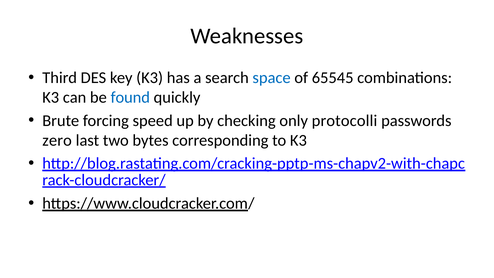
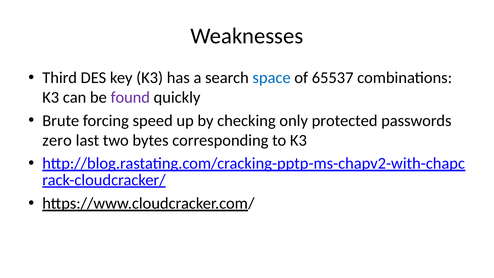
65545: 65545 -> 65537 (333, 78)
found colour: blue -> purple (130, 97)
protocolli: protocolli -> protected (345, 121)
